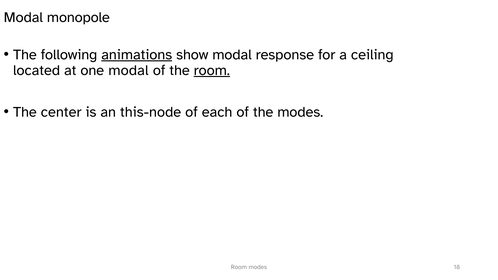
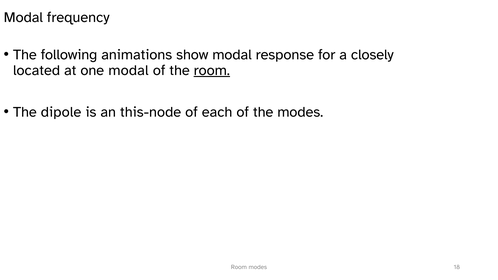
monopole: monopole -> frequency (78, 17)
animations underline: present -> none (137, 55)
ceiling: ceiling -> closely (372, 55)
center: center -> dipole (61, 112)
